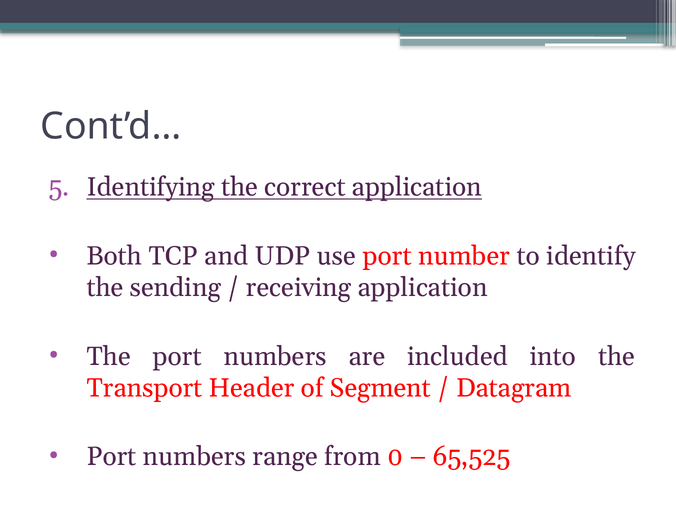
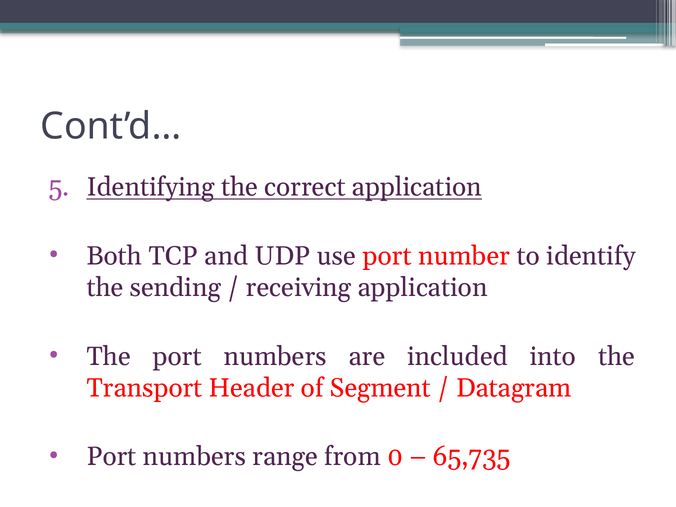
65,525: 65,525 -> 65,735 (472, 457)
